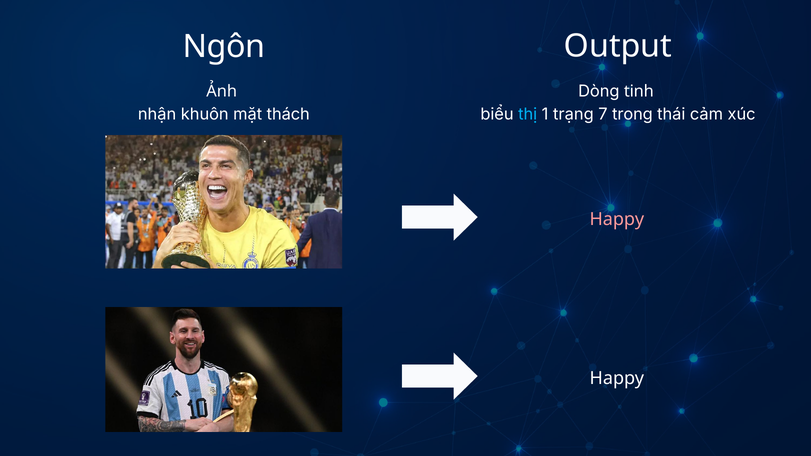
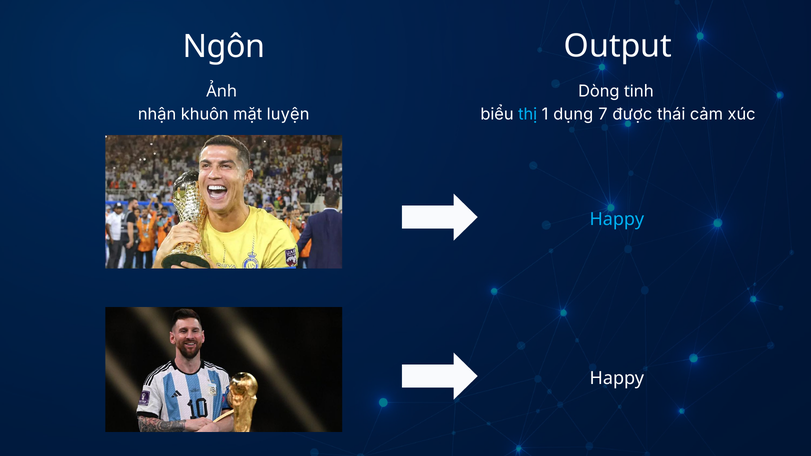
thách: thách -> luyện (288, 114)
trạng: trạng -> dụng (573, 114)
trong: trong -> được (632, 114)
Happy colour: pink -> light blue (617, 219)
